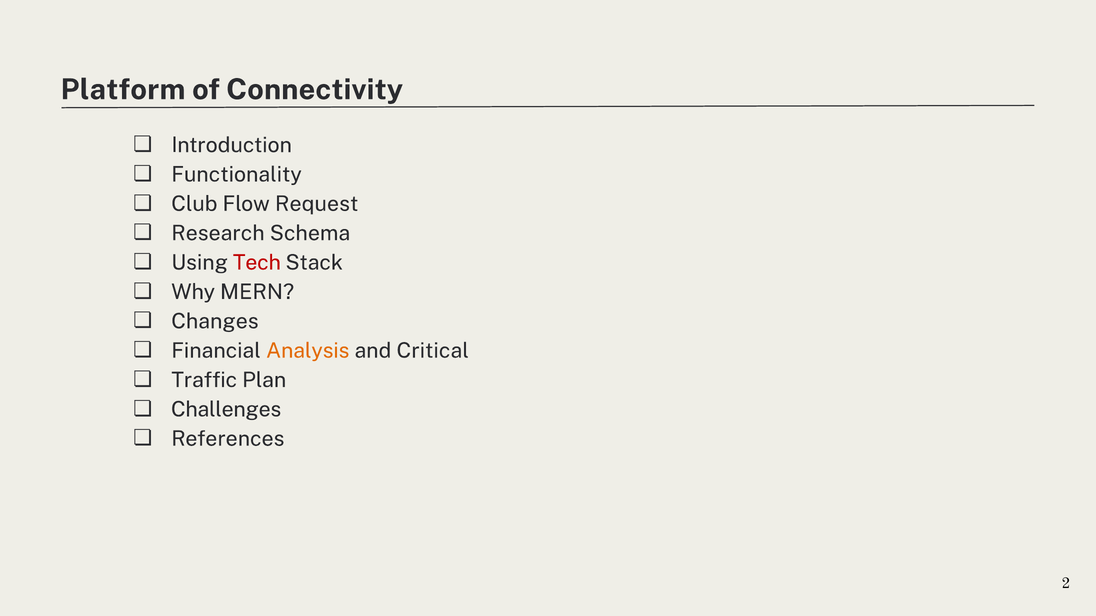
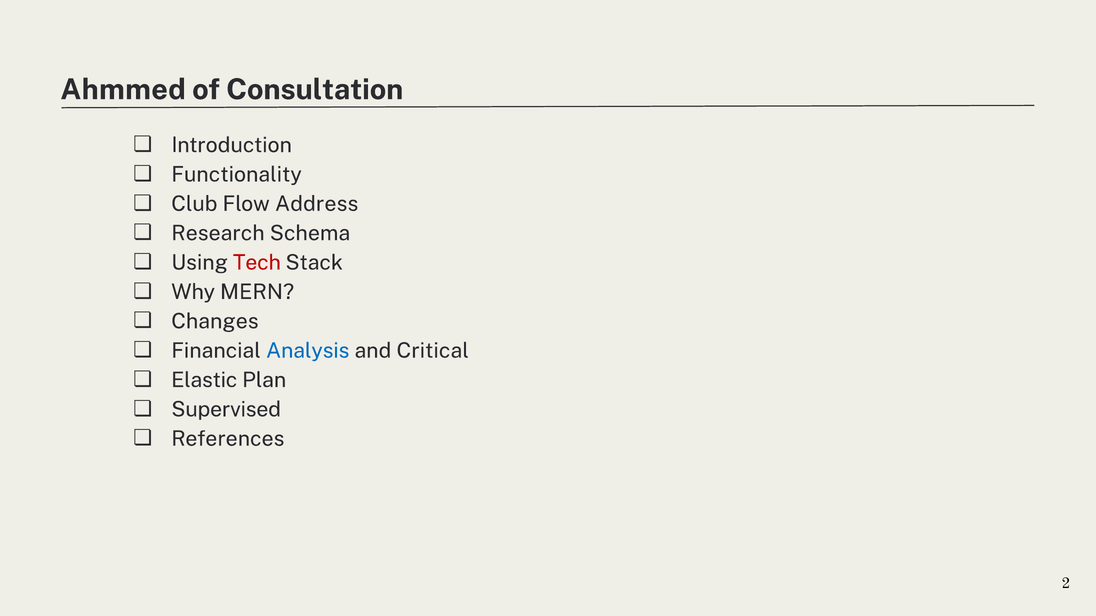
Platform: Platform -> Ahmmed (123, 90)
Connectivity: Connectivity -> Consultation (315, 90)
Request: Request -> Address (317, 204)
Analysis colour: orange -> blue (308, 351)
Traffic: Traffic -> Elastic (204, 380)
Challenges: Challenges -> Supervised (226, 410)
